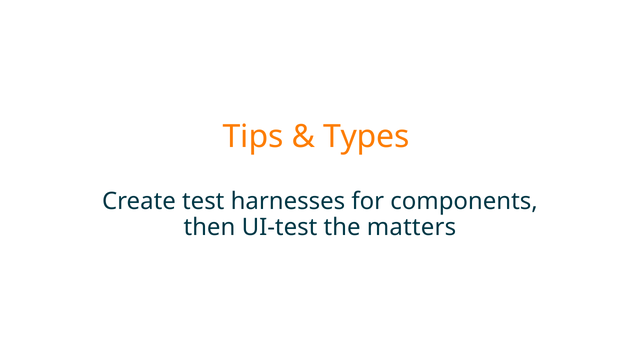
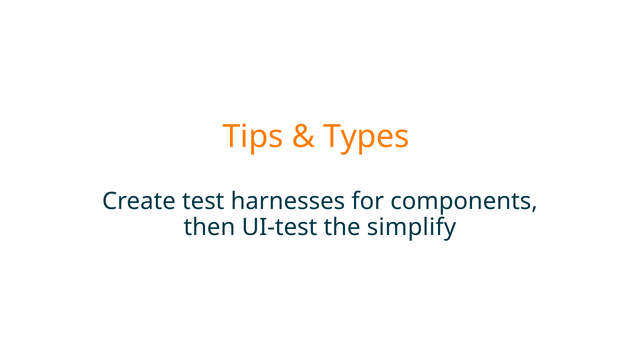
matters: matters -> simplify (412, 227)
